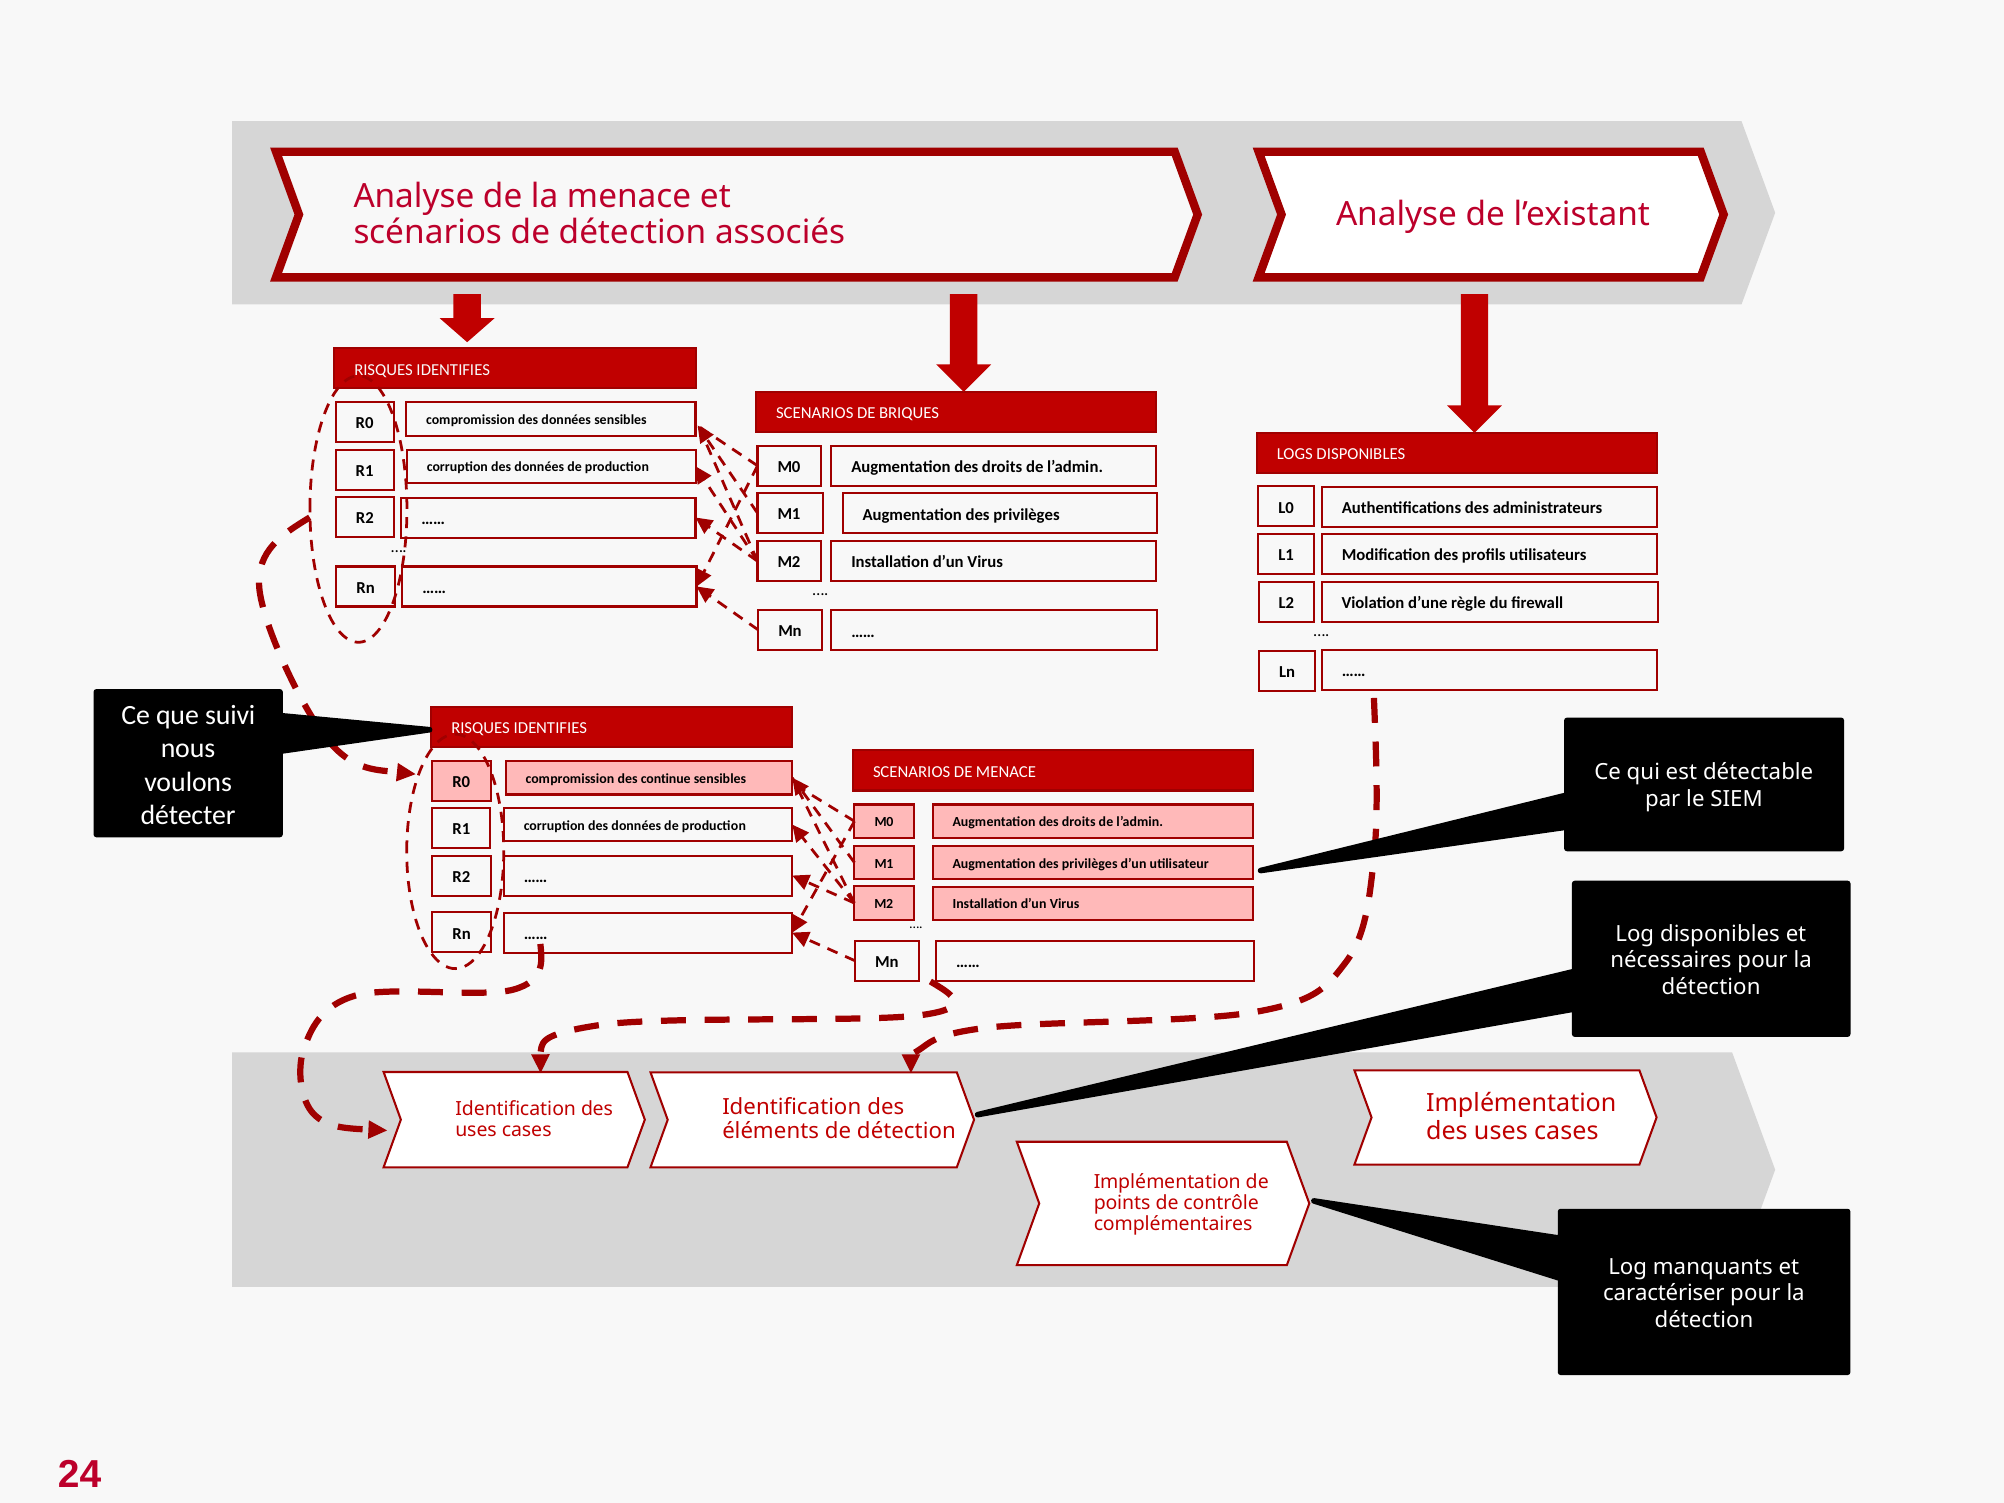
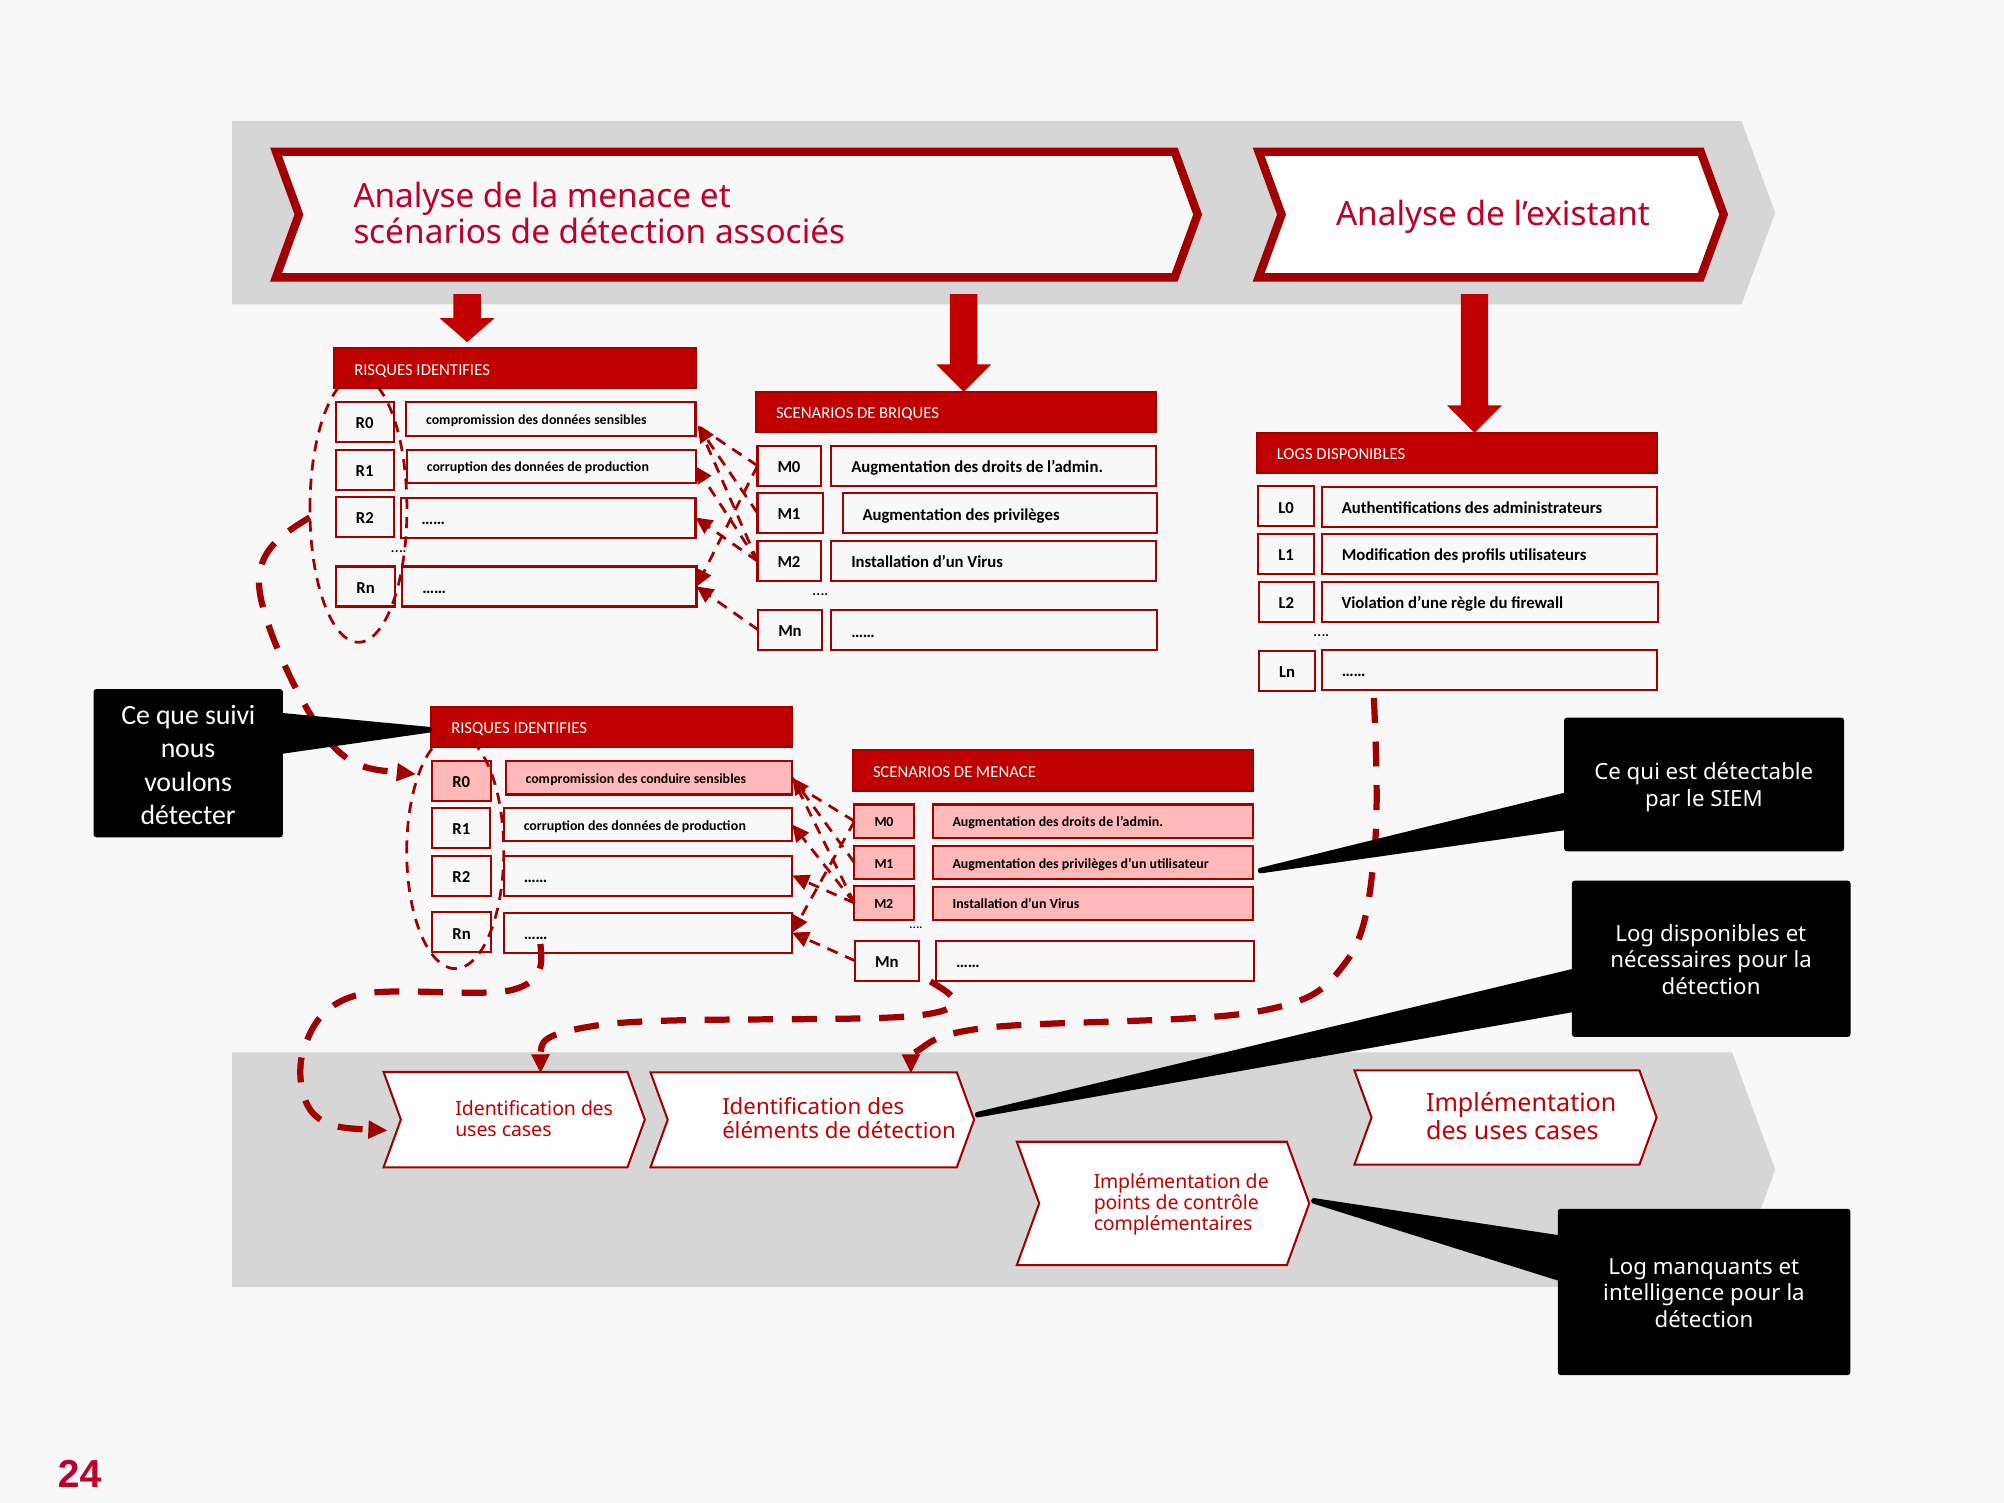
continue: continue -> conduire (666, 779)
caractériser: caractériser -> intelligence (1664, 1293)
